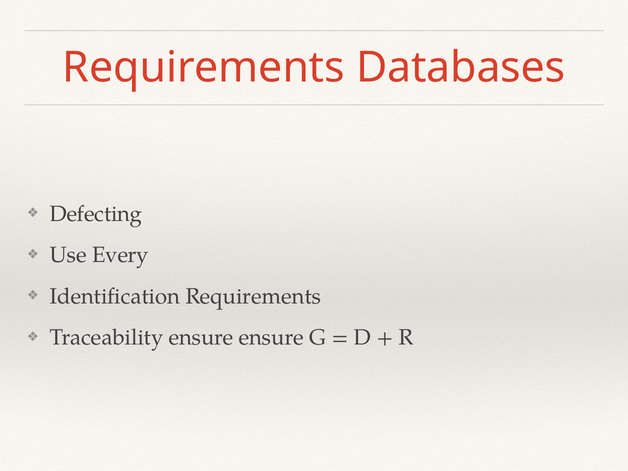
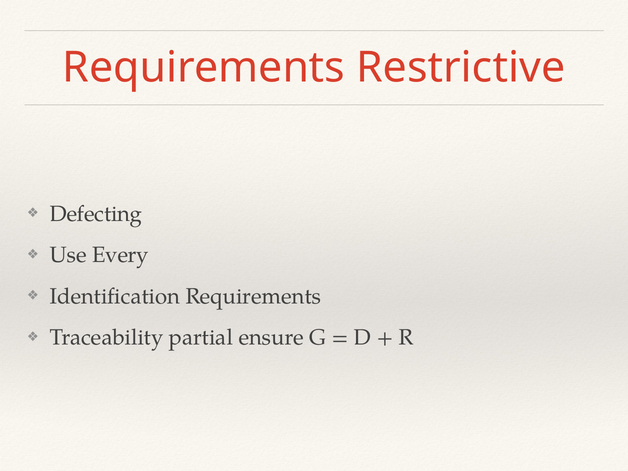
Databases: Databases -> Restrictive (461, 68)
Traceability ensure: ensure -> partial (201, 338)
